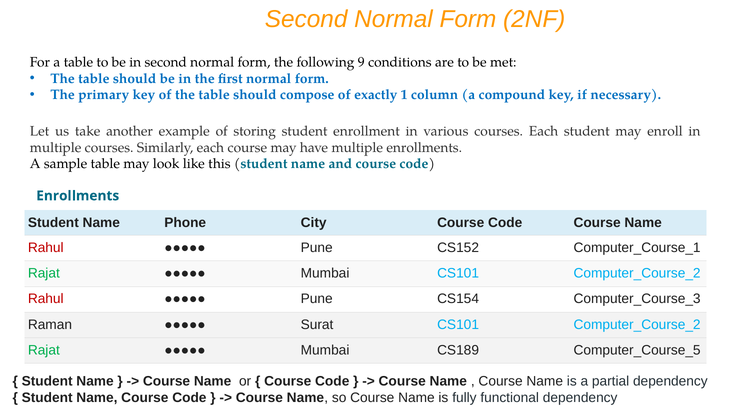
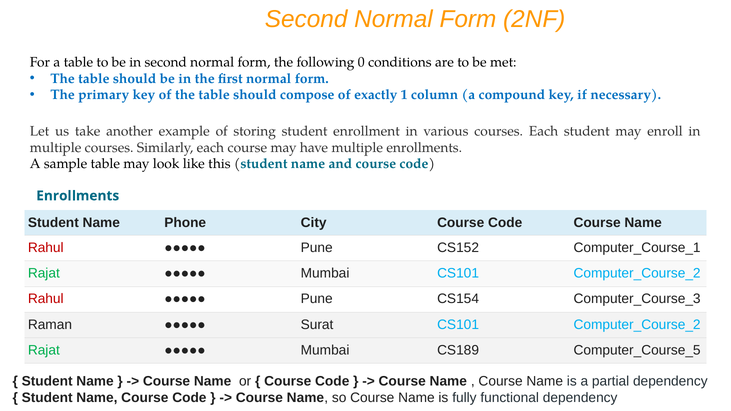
9: 9 -> 0 (361, 62)
